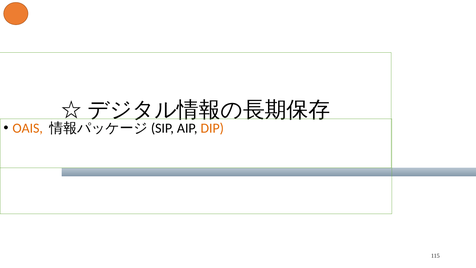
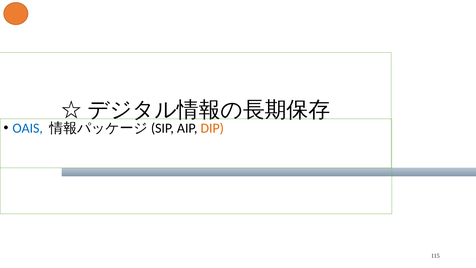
OAIS colour: orange -> blue (28, 128)
